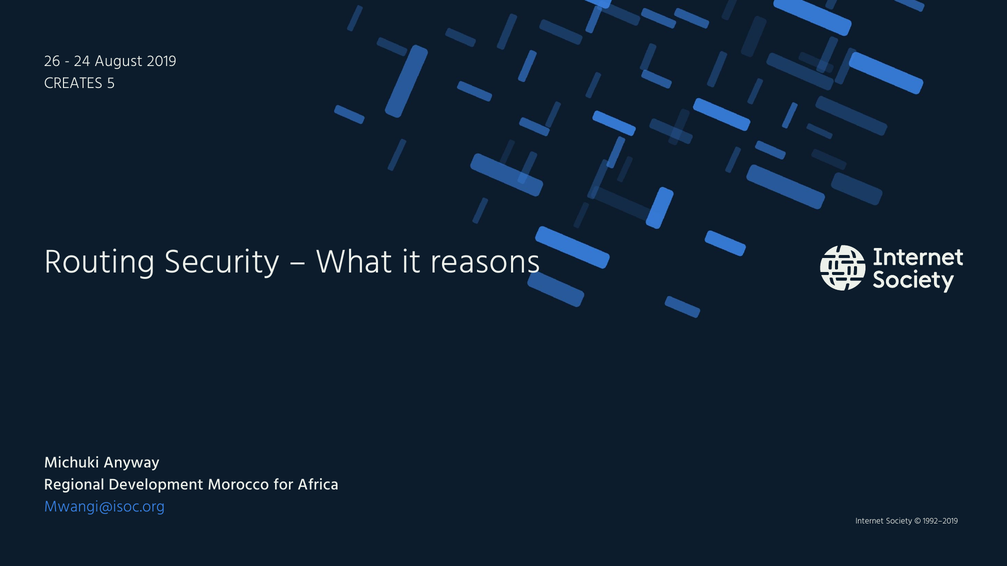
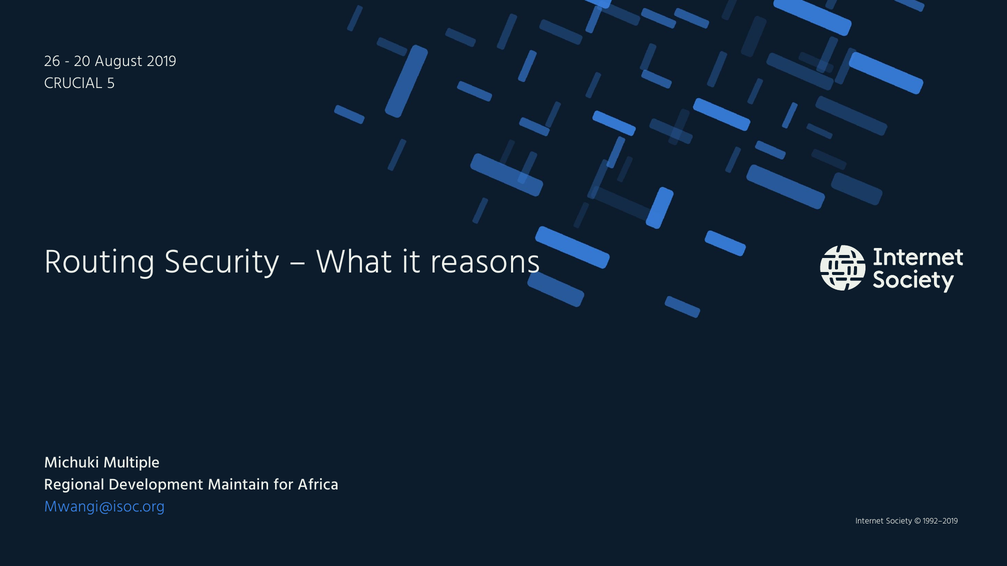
24: 24 -> 20 (82, 61)
CREATES: CREATES -> CRUCIAL (73, 83)
Anyway: Anyway -> Multiple (132, 463)
Morocco: Morocco -> Maintain (238, 485)
